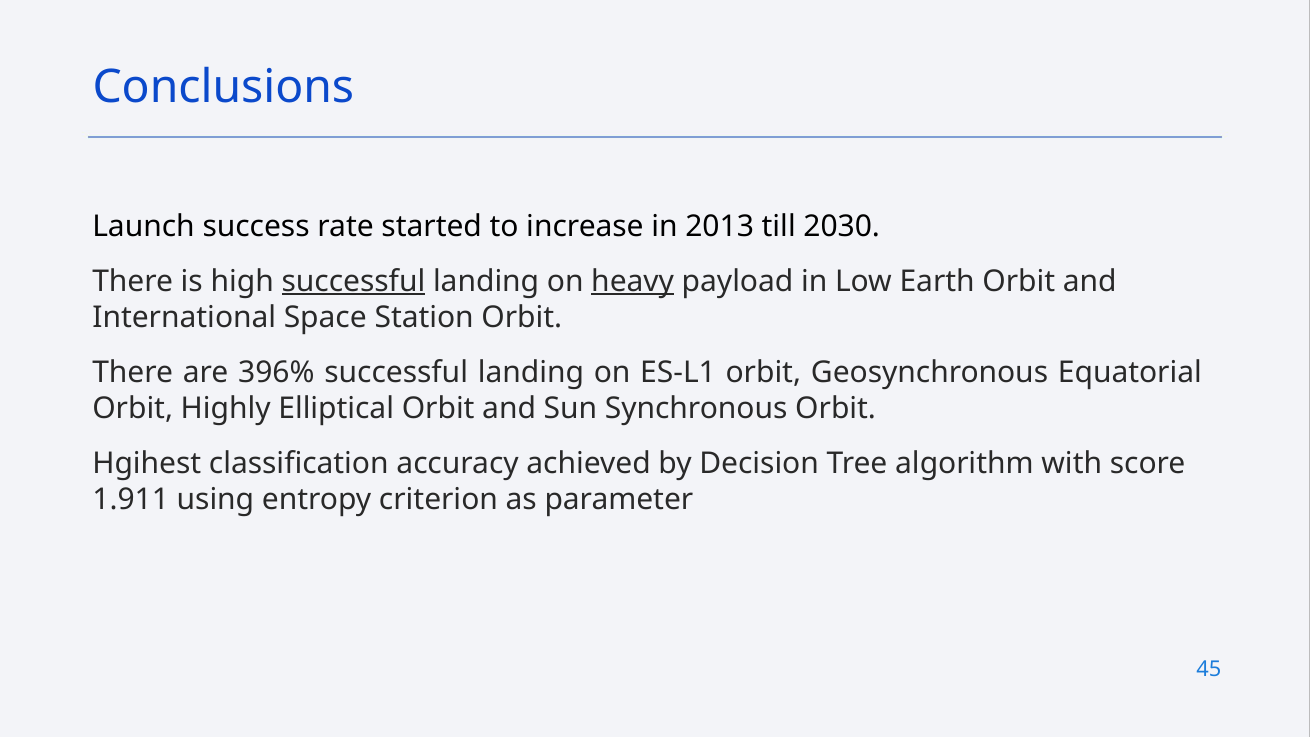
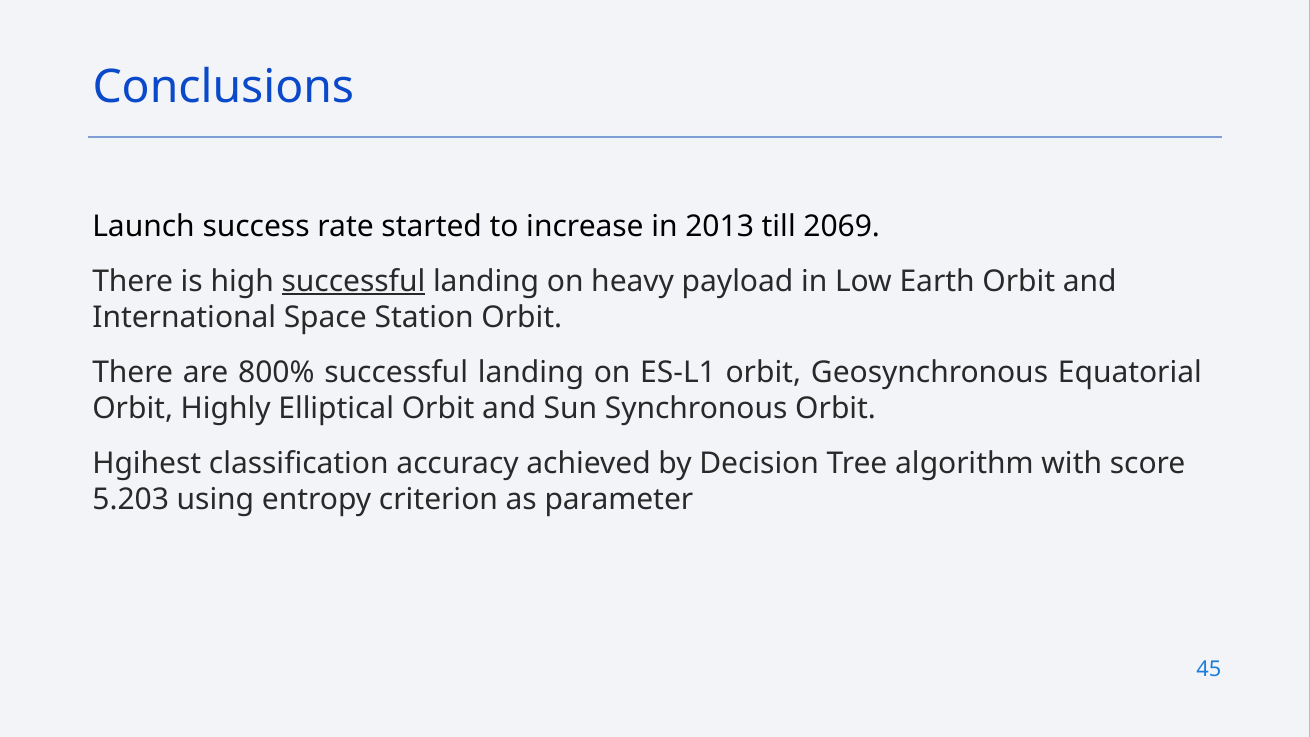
2030: 2030 -> 2069 (842, 226)
heavy underline: present -> none (633, 281)
396%: 396% -> 800% (276, 372)
1.911: 1.911 -> 5.203 (131, 500)
